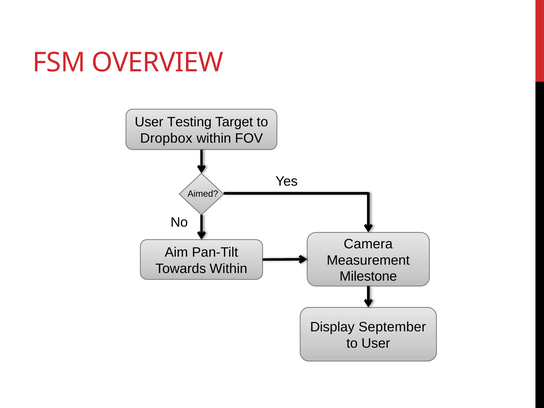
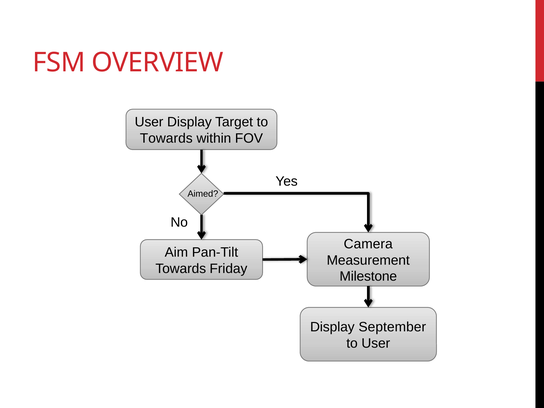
User Testing: Testing -> Display (189, 122)
Dropbox: Dropbox -> Towards (166, 138)
Towards Within: Within -> Friday (228, 269)
